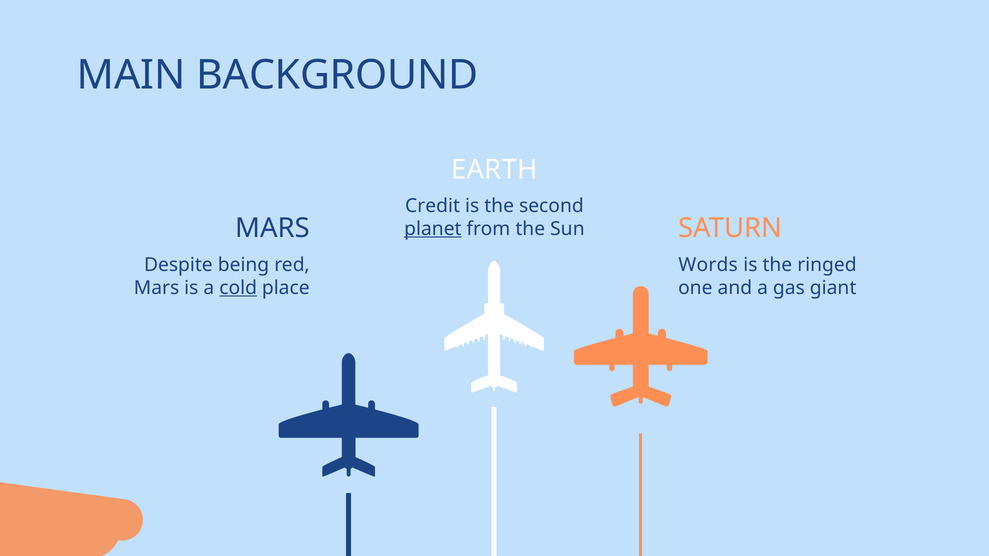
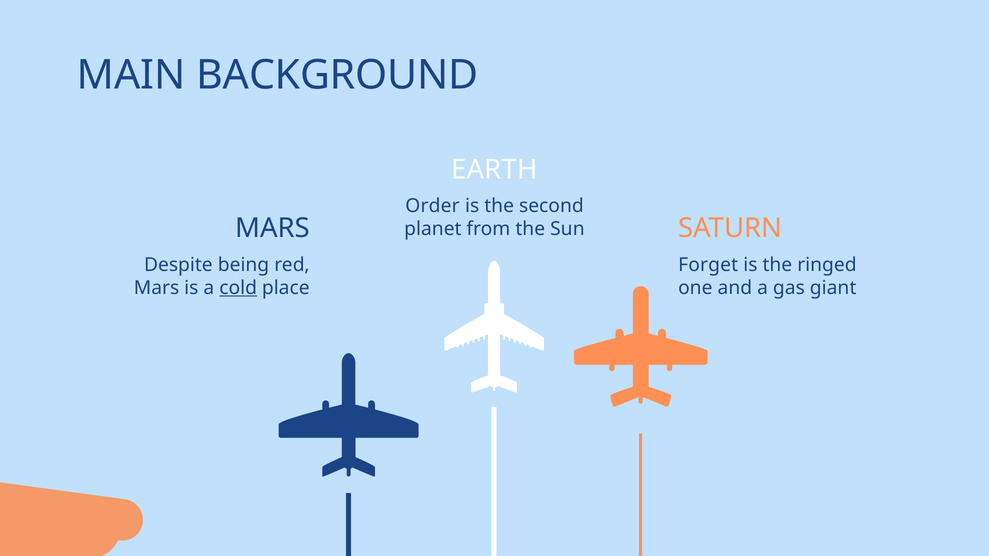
Credit: Credit -> Order (432, 206)
planet underline: present -> none (433, 229)
Words: Words -> Forget (708, 265)
